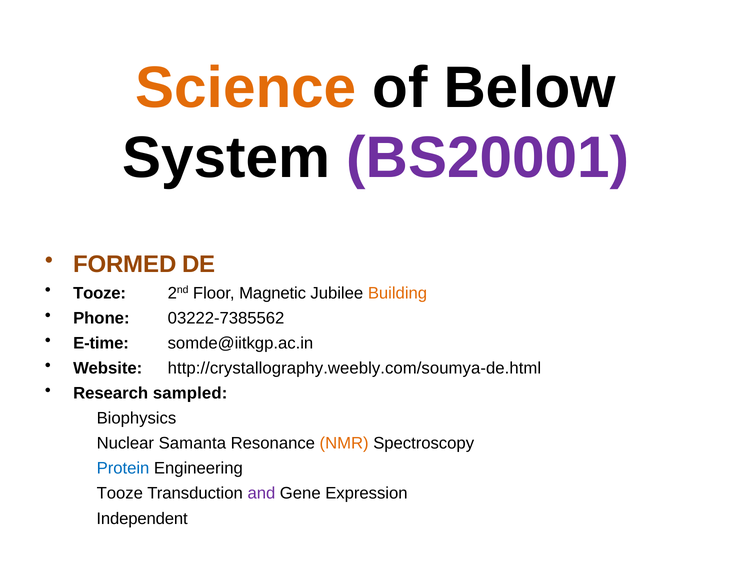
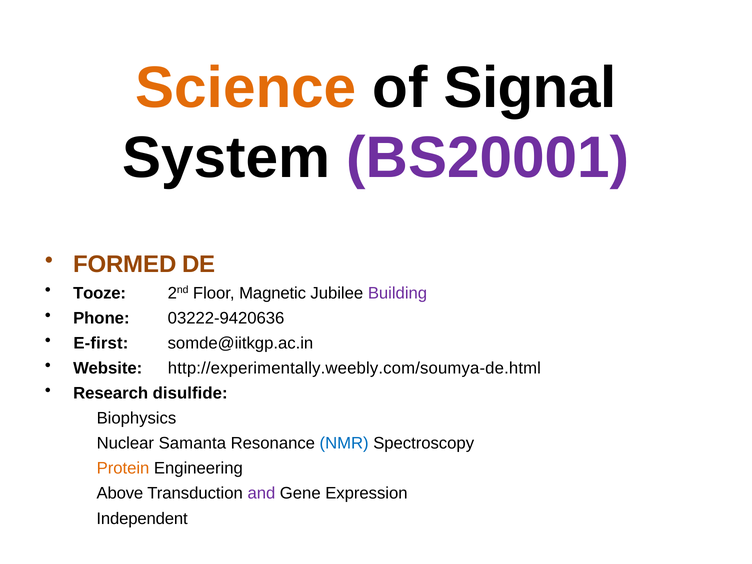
Below: Below -> Signal (530, 88)
Building colour: orange -> purple (398, 293)
03222-7385562: 03222-7385562 -> 03222-9420636 (226, 318)
E-time: E-time -> E-first (101, 343)
http://crystallography.weebly.com/soumya-de.html: http://crystallography.weebly.com/soumya-de.html -> http://experimentally.weebly.com/soumya-de.html (354, 368)
sampled: sampled -> disulfide (190, 393)
NMR colour: orange -> blue (344, 443)
Protein colour: blue -> orange (123, 468)
Tooze: Tooze -> Above (120, 493)
